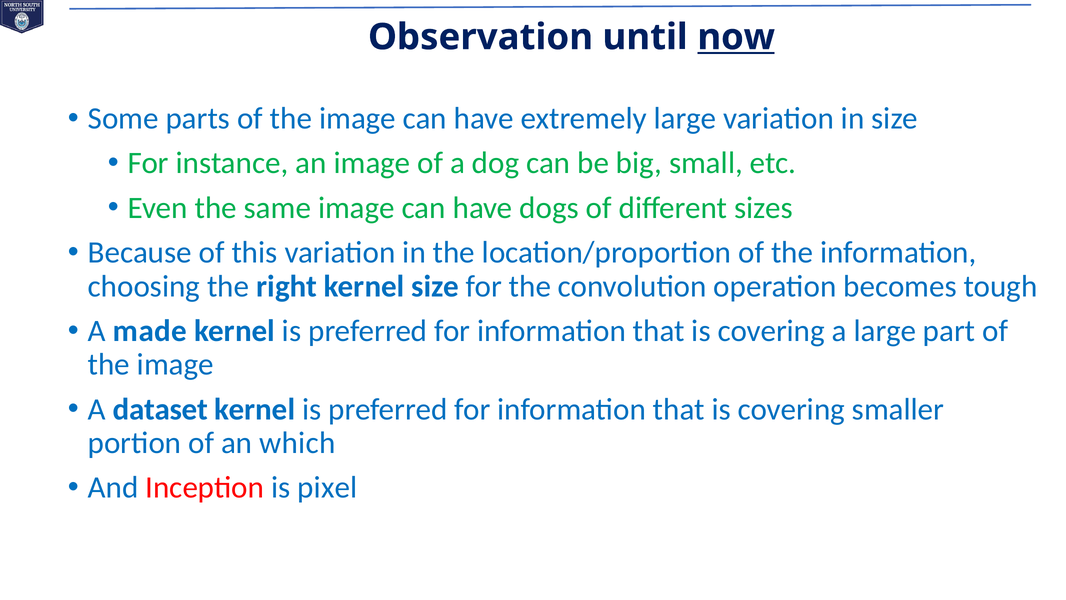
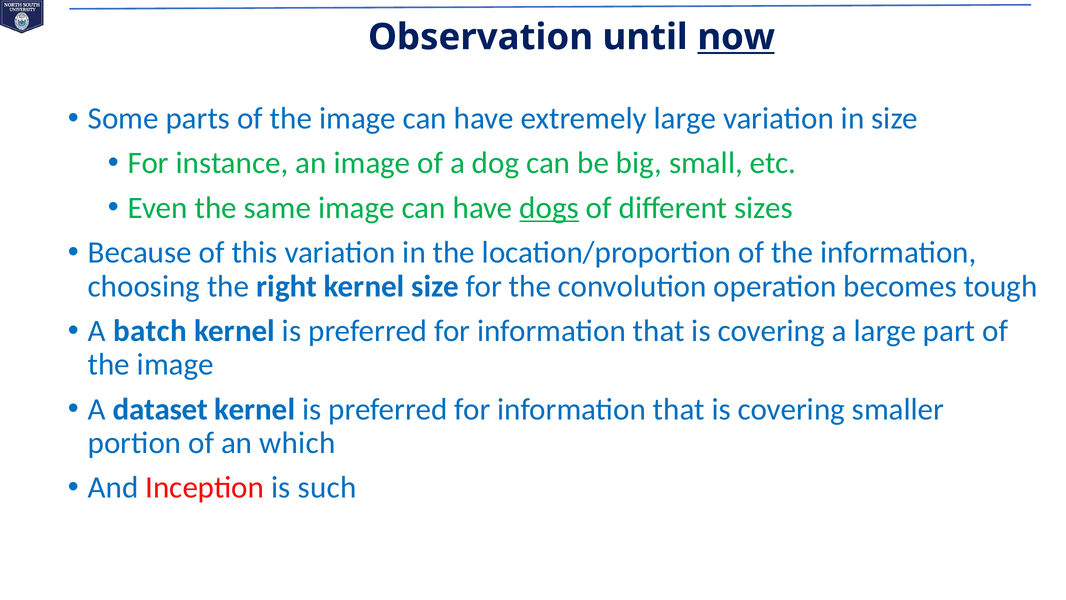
dogs underline: none -> present (549, 208)
made: made -> batch (150, 331)
pixel: pixel -> such (327, 487)
